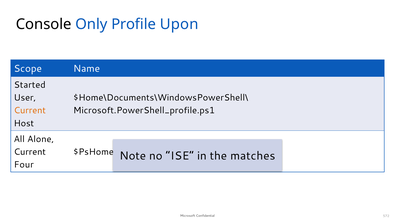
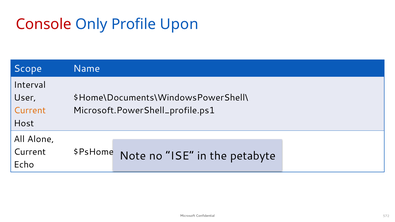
Console colour: black -> red (44, 24)
Started: Started -> Interval (30, 85)
matches: matches -> petabyte (253, 156)
Four: Four -> Echo (24, 165)
